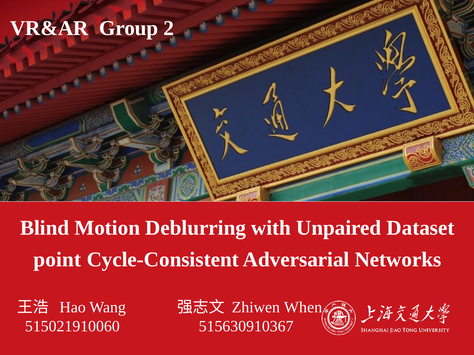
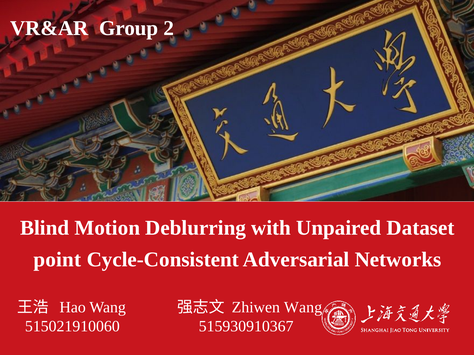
Zhiwen When: When -> Wang (303, 308)
515630910367: 515630910367 -> 515930910367 (246, 327)
